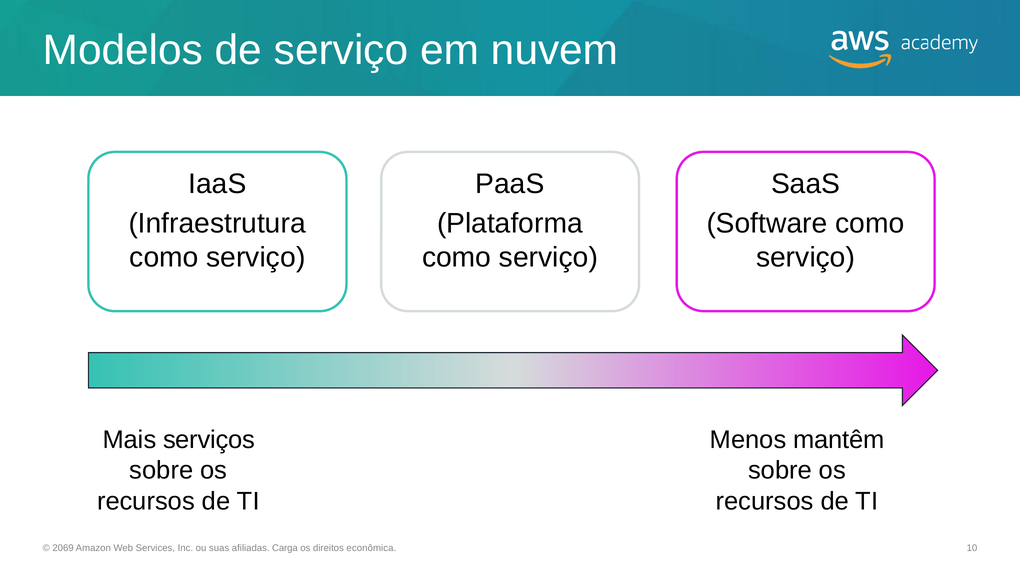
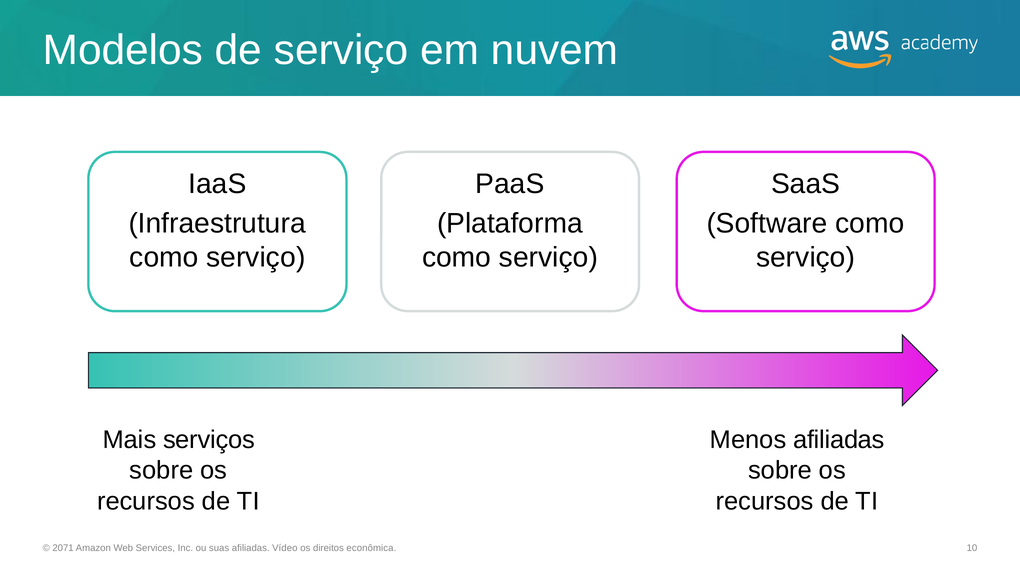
Menos mantêm: mantêm -> afiliadas (839, 440)
2069: 2069 -> 2071 (63, 548)
Carga: Carga -> Vídeo (285, 548)
